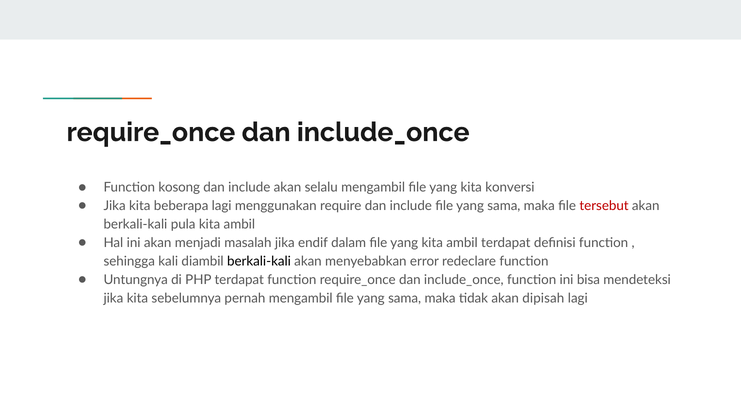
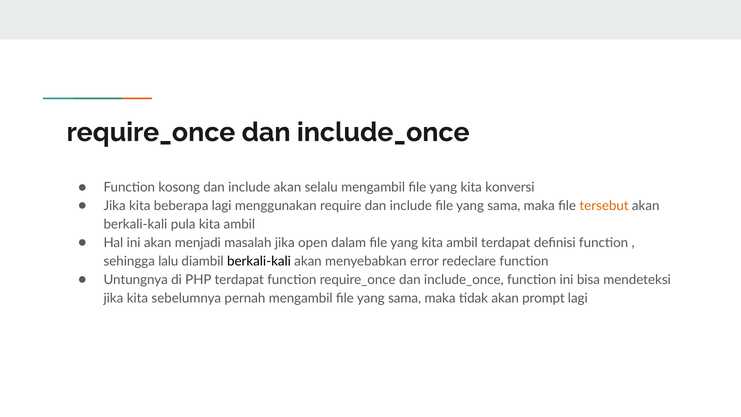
tersebut colour: red -> orange (604, 206)
endif: endif -> open (313, 243)
kali: kali -> lalu (168, 261)
dipisah: dipisah -> prompt (543, 298)
